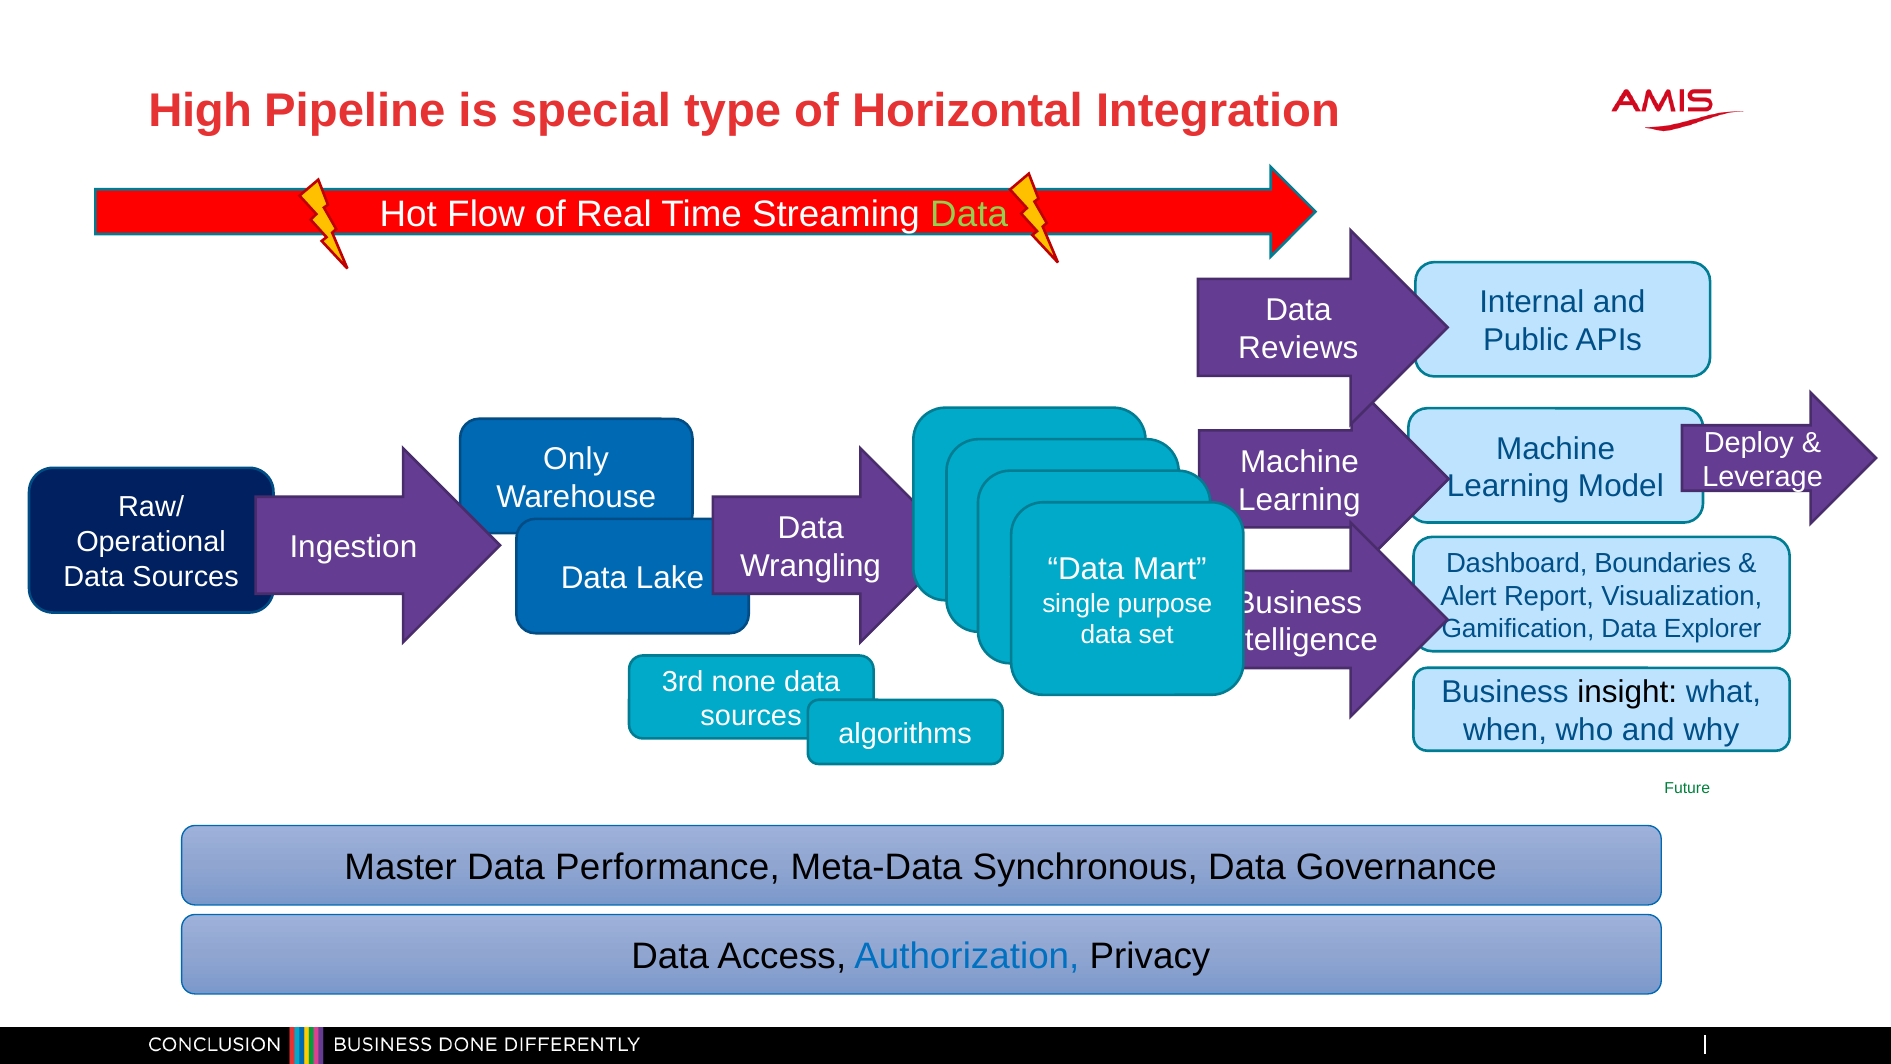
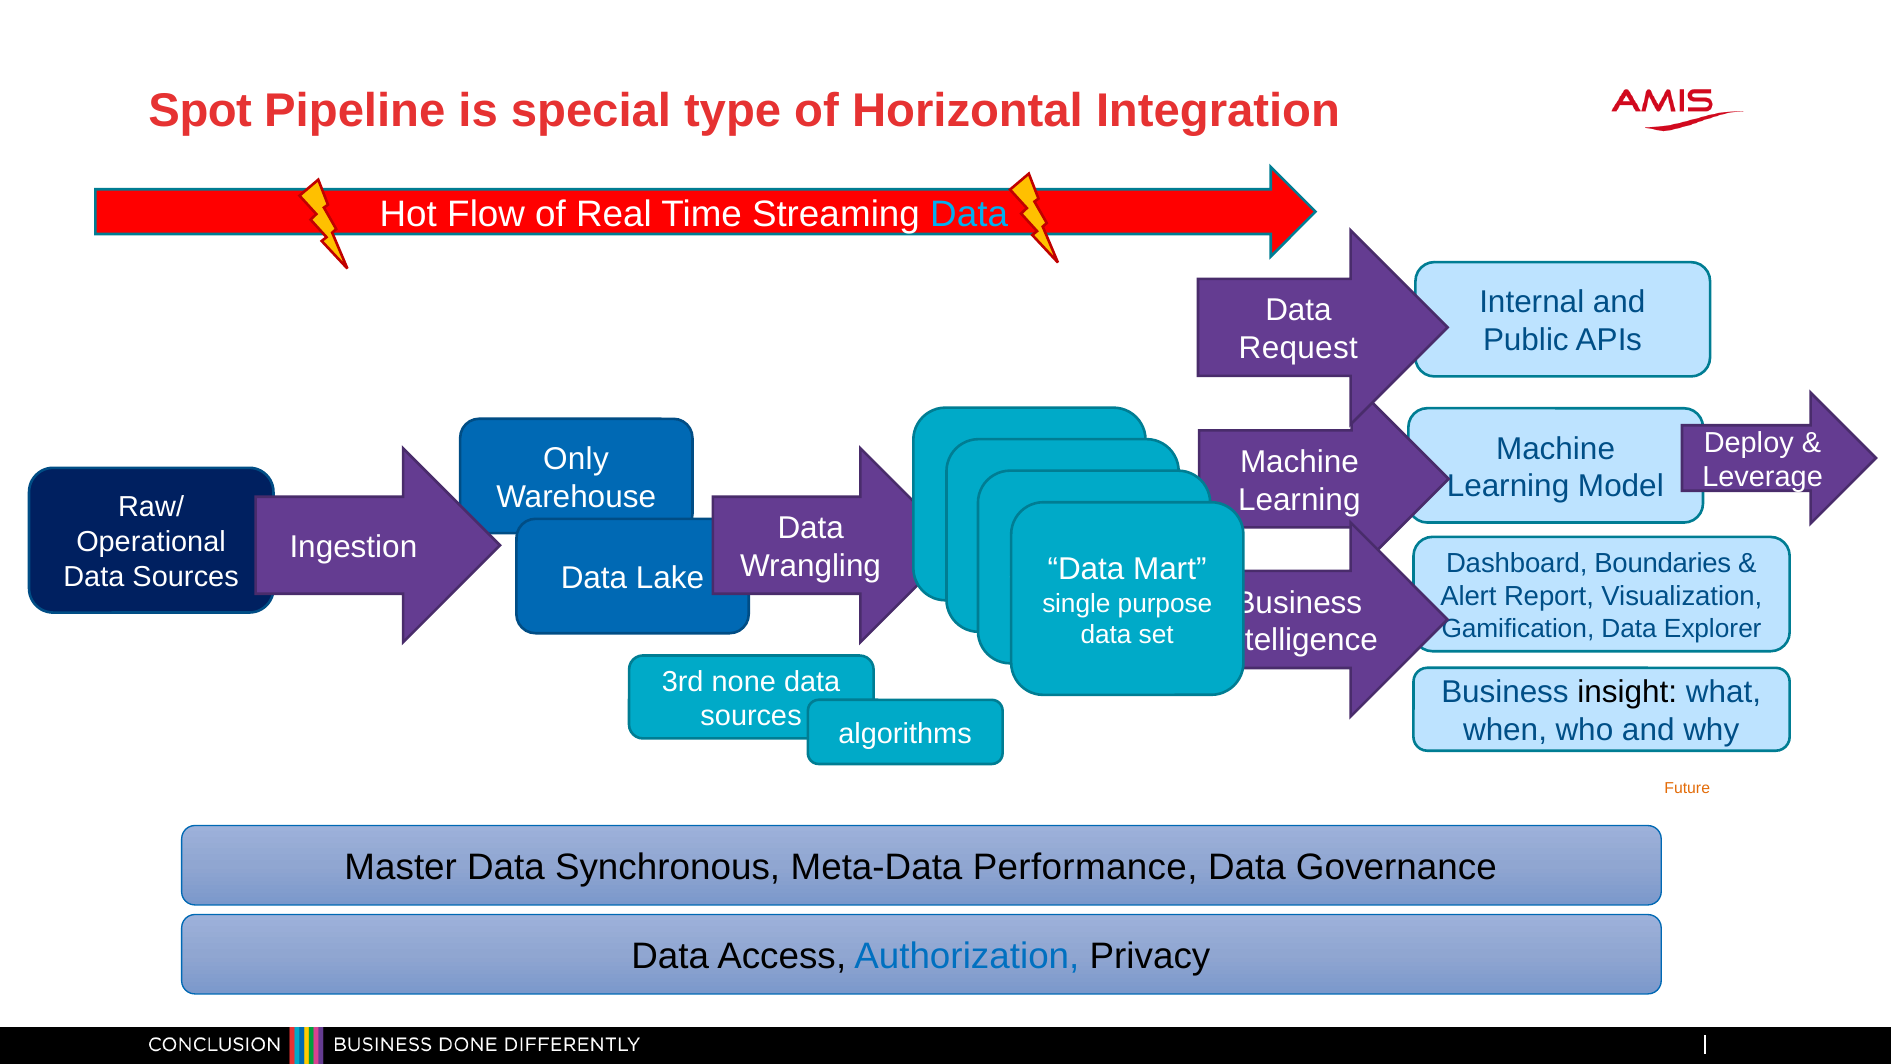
High: High -> Spot (200, 110)
Data colour: light green -> light blue (969, 214)
Reviews: Reviews -> Request (1298, 348)
Future colour: green -> orange (1687, 788)
Performance: Performance -> Synchronous (668, 868)
Synchronous: Synchronous -> Performance (1085, 868)
